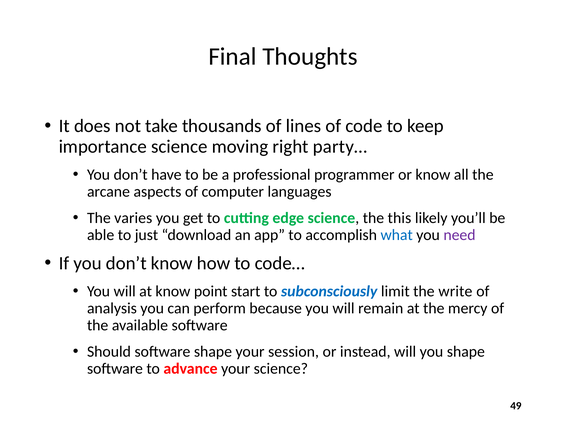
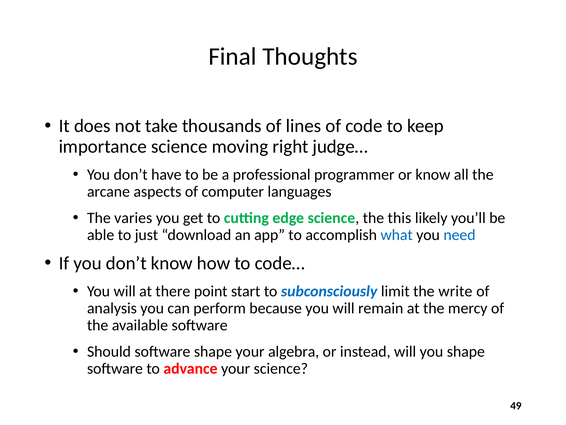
party…: party… -> judge… (340, 146)
need colour: purple -> blue (459, 235)
at know: know -> there (173, 291)
session: session -> algebra (294, 351)
